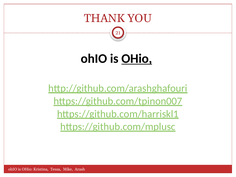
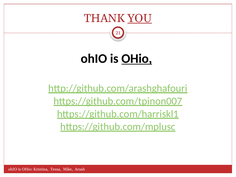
YOU underline: none -> present (140, 18)
